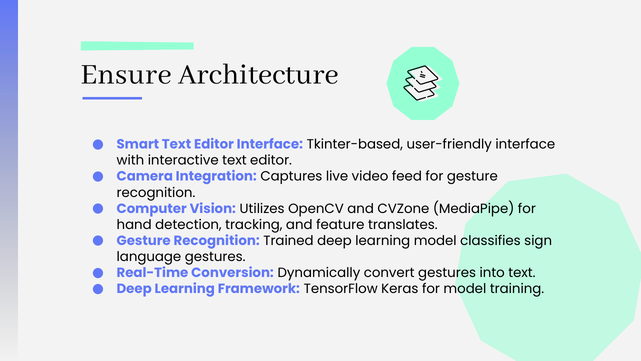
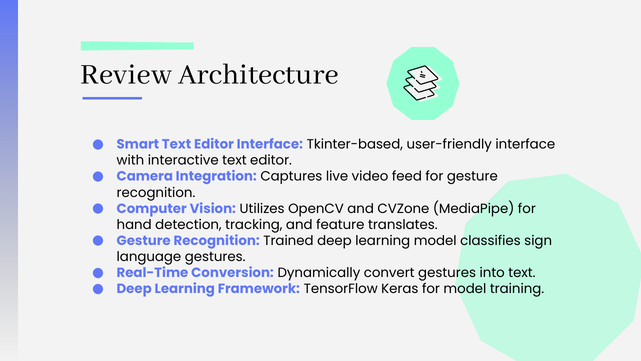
Ensure: Ensure -> Review (126, 73)
